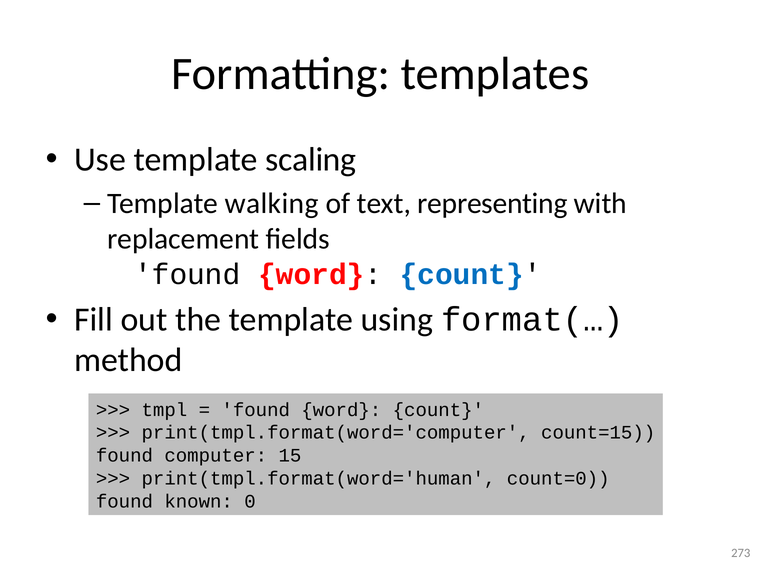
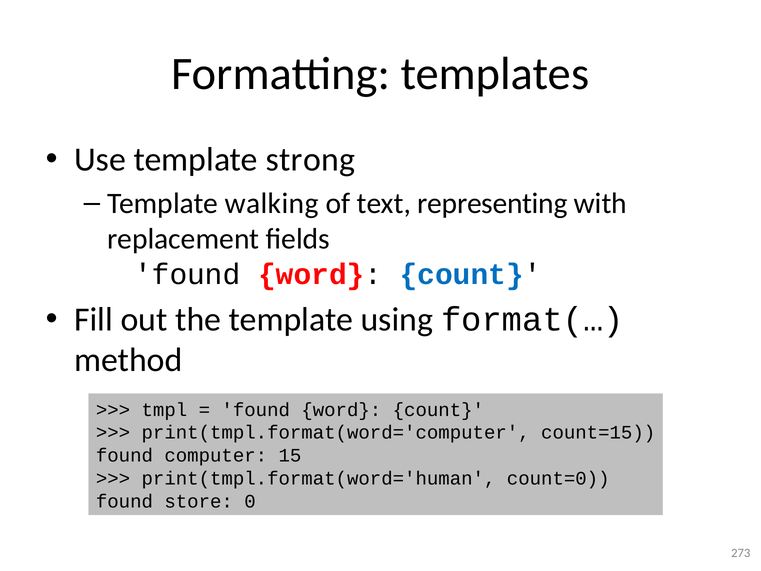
scaling: scaling -> strong (310, 160)
known: known -> store (199, 501)
